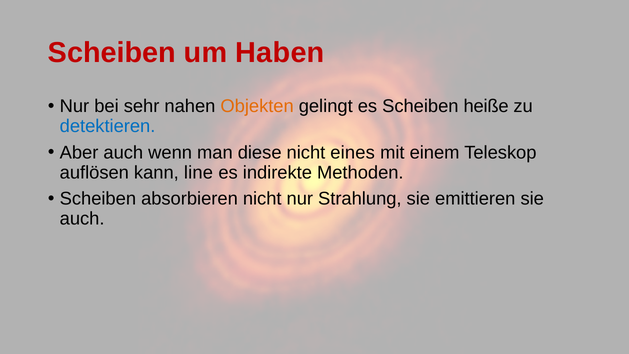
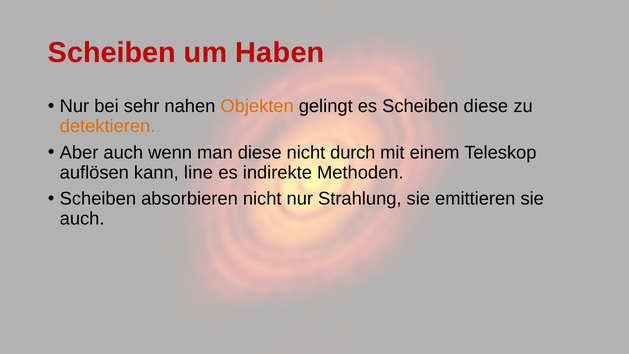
Scheiben heiße: heiße -> diese (486, 106)
detektieren colour: blue -> orange (108, 126)
eines: eines -> durch (353, 153)
